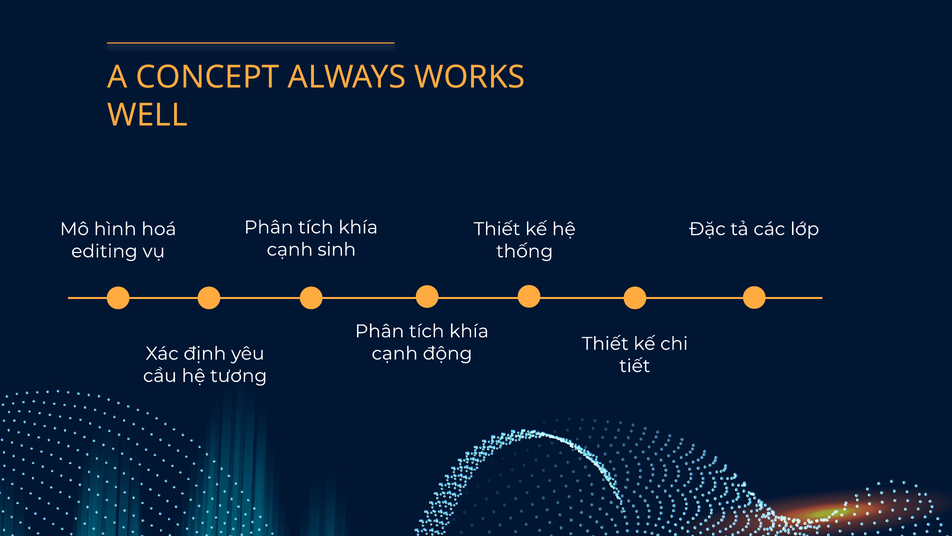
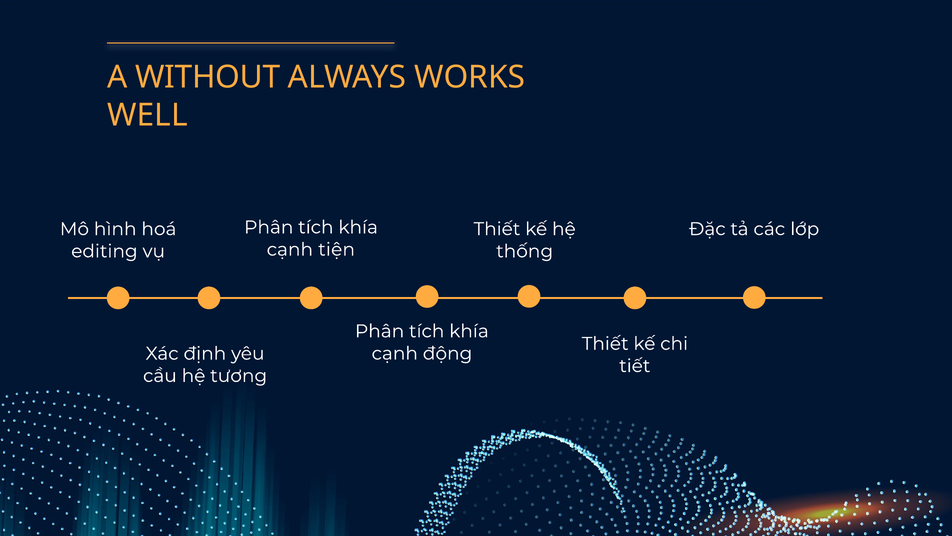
CONCEPT: CONCEPT -> WITHOUT (208, 77)
sinh: sinh -> tiện (337, 249)
